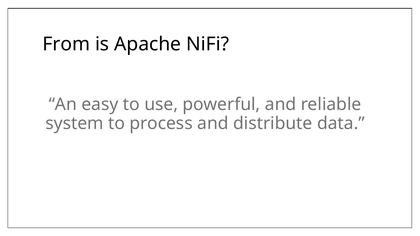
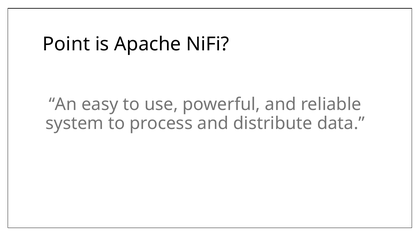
From: From -> Point (66, 44)
